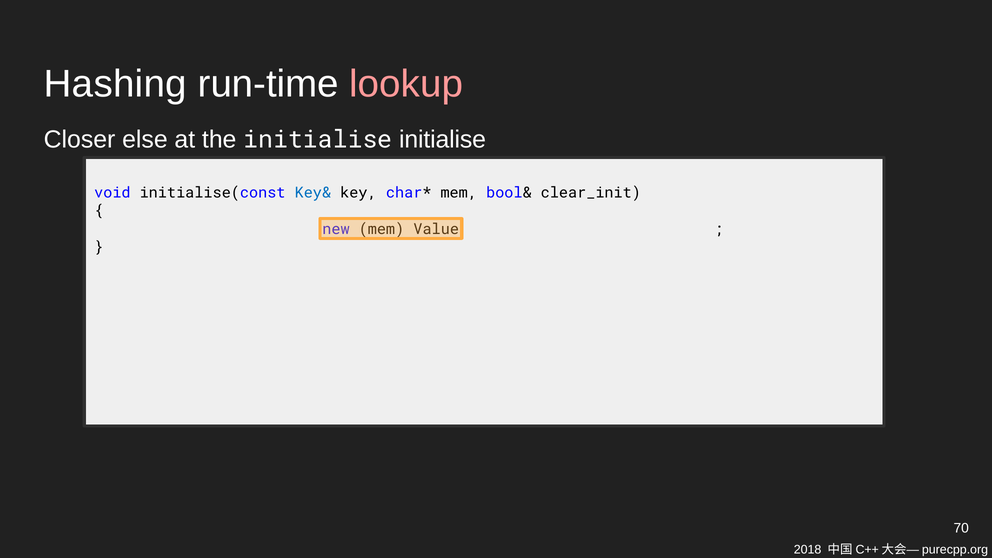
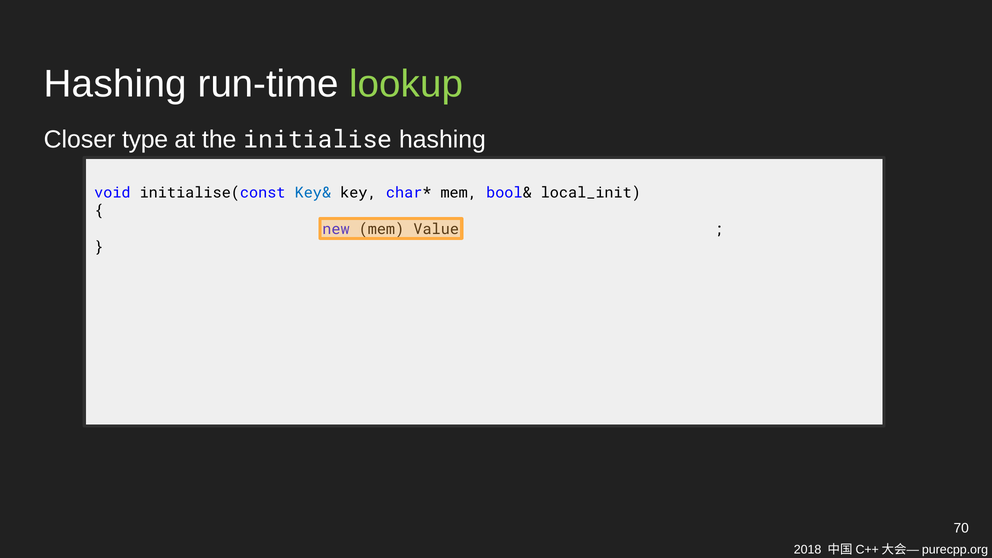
lookup colour: pink -> light green (406, 84)
else: else -> type (145, 139)
initialise initialise: initialise -> hashing (442, 139)
clear_init: clear_init -> local_init (591, 193)
